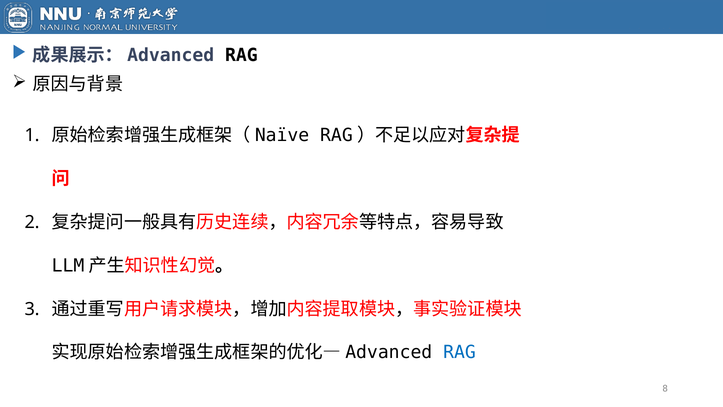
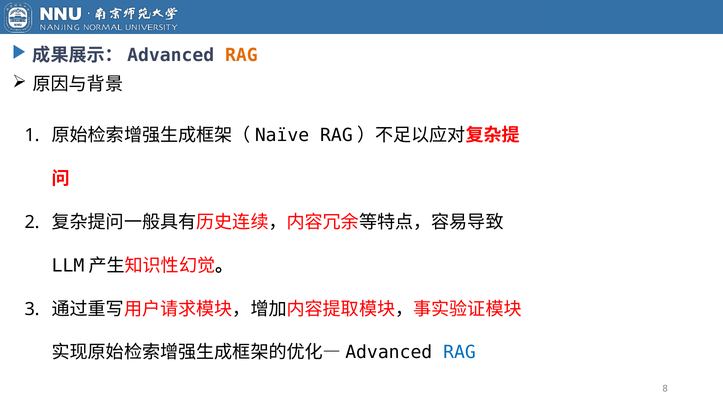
RAG colour: black -> orange (241, 55)
